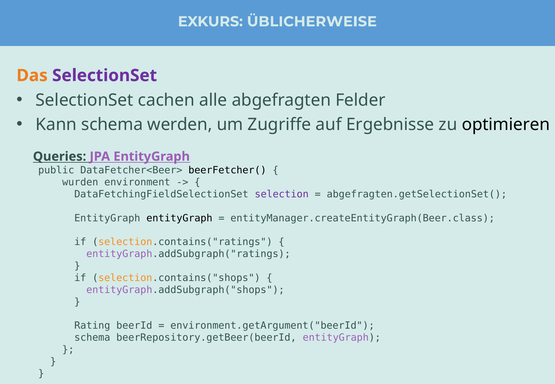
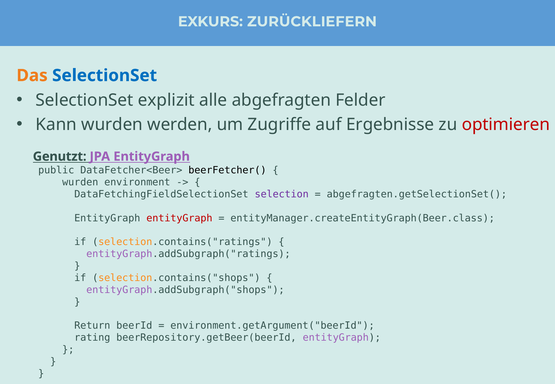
ÜBLICHERWEISE: ÜBLICHERWEISE -> ZURÜCKLIEFERN (312, 22)
SelectionSet colour: purple -> blue (105, 76)
cachen: cachen -> explizit (166, 100)
Kann schema: schema -> wurden (112, 125)
optimieren colour: black -> red (506, 125)
Queries: Queries -> Genutzt (60, 157)
entityGraph colour: black -> red (179, 218)
Rating: Rating -> Return (92, 326)
schema: schema -> rating (92, 338)
